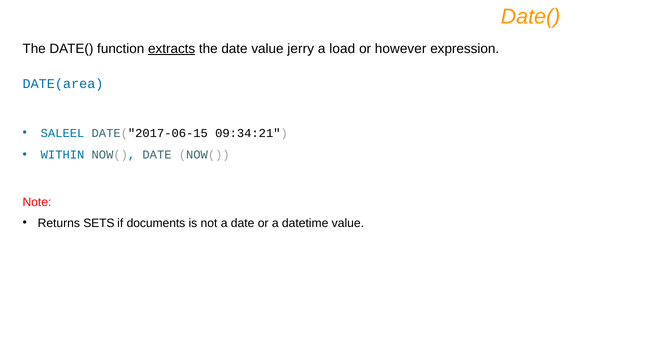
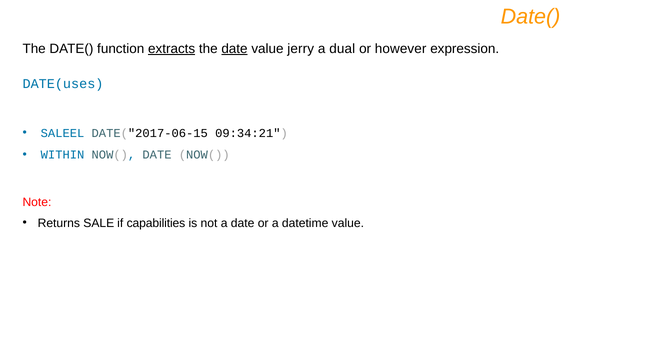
date underline: none -> present (234, 49)
load: load -> dual (342, 49)
DATE(area: DATE(area -> DATE(uses (63, 84)
SETS: SETS -> SALE (99, 223)
documents: documents -> capabilities (156, 223)
